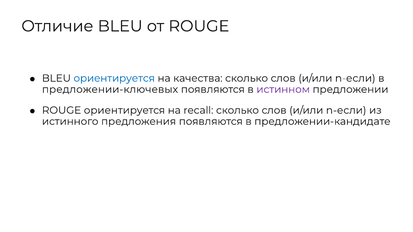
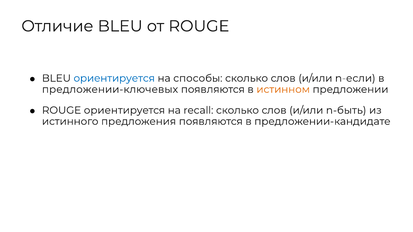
качества: качества -> способы (198, 78)
истинном colour: purple -> orange (283, 90)
n-если: n-если -> n-быть (346, 110)
